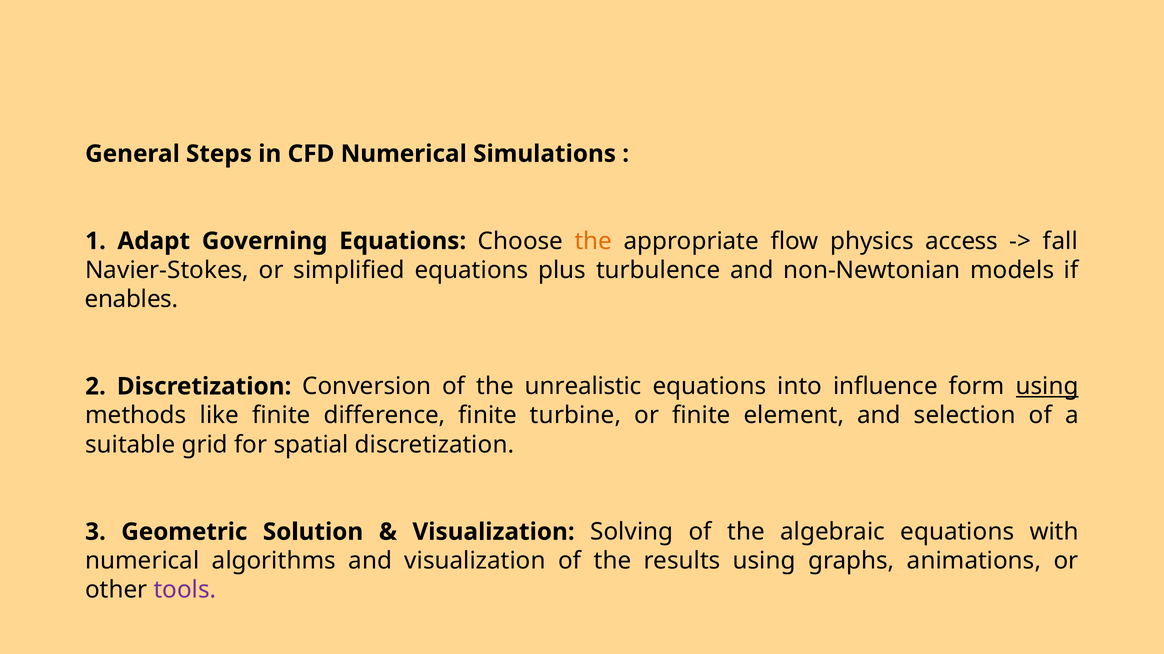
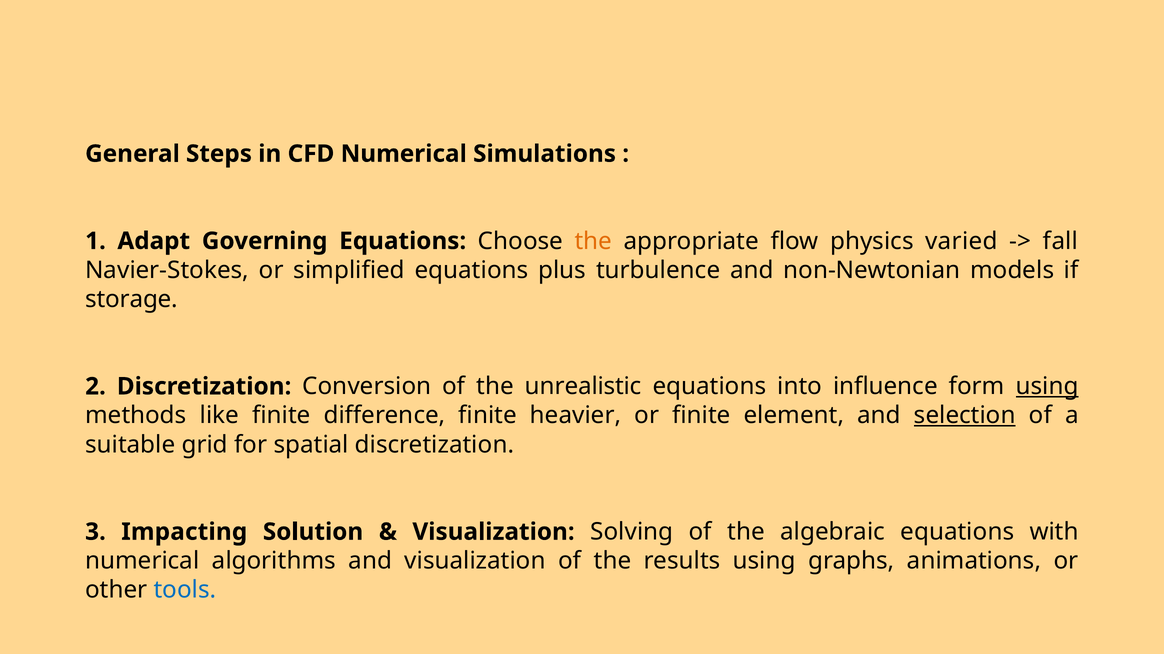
access: access -> varied (961, 241)
enables: enables -> storage (132, 299)
turbine: turbine -> heavier (576, 416)
selection underline: none -> present (965, 416)
Geometric: Geometric -> Impacting (184, 532)
tools colour: purple -> blue (185, 591)
